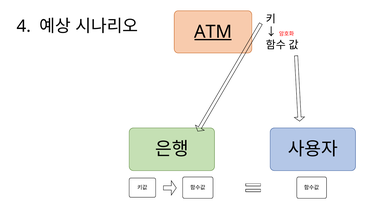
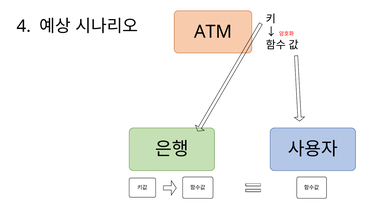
ATM underline: present -> none (213, 32)
